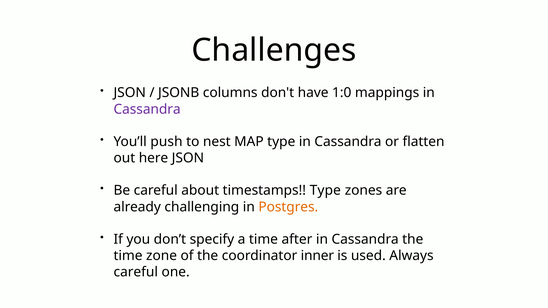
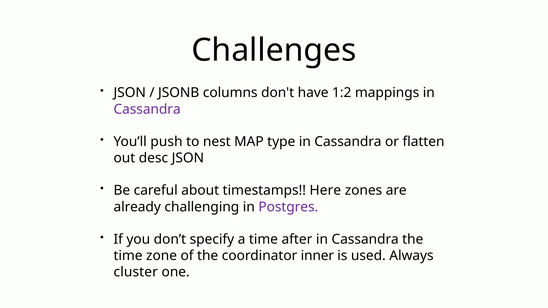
1:0: 1:0 -> 1:2 (342, 93)
here: here -> desc (153, 158)
timestamps Type: Type -> Here (325, 191)
Postgres colour: orange -> purple (288, 207)
careful: careful -> cluster (136, 272)
